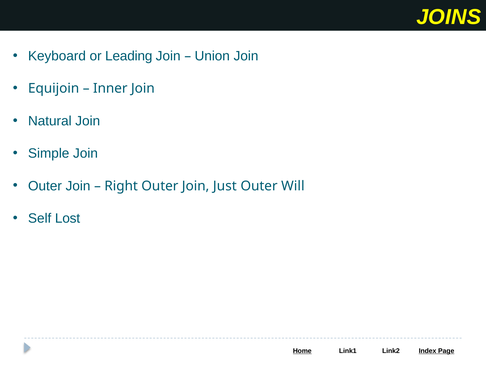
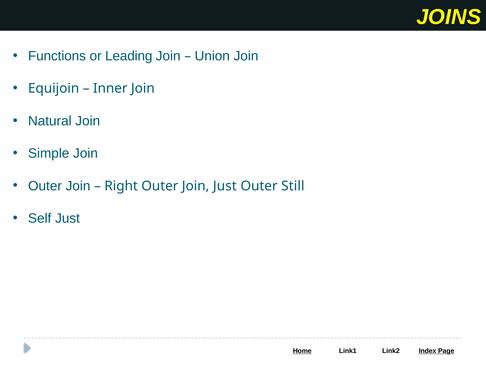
Keyboard: Keyboard -> Functions (57, 56)
Will: Will -> Still (293, 186)
Self Lost: Lost -> Just (67, 218)
